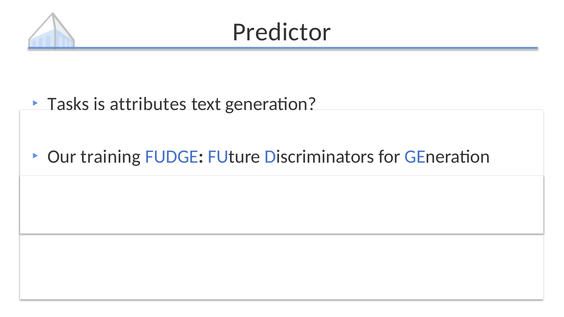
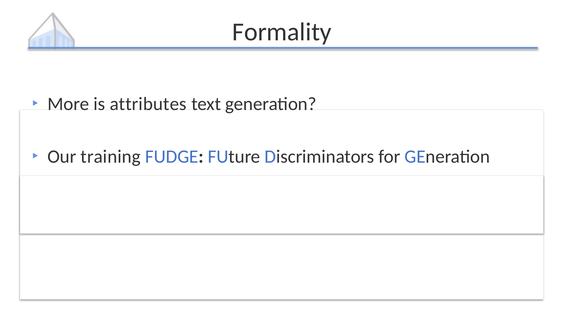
Predictor: Predictor -> Formality (282, 32)
Tasks: Tasks -> More (68, 104)
